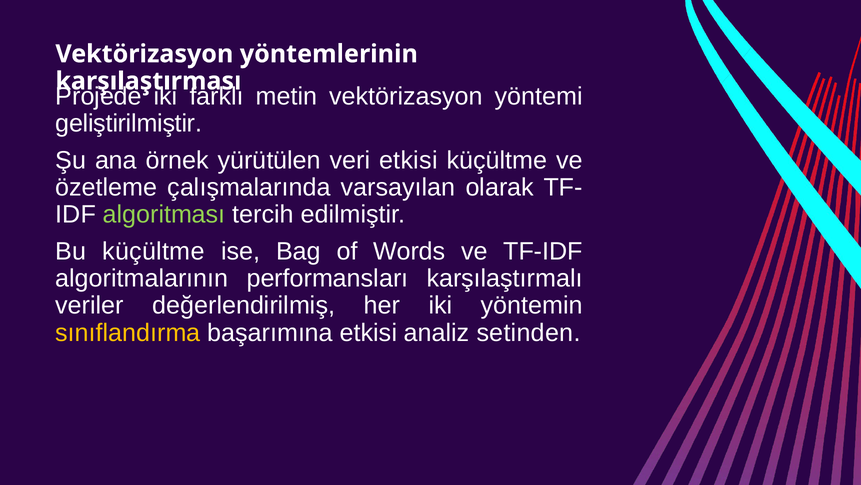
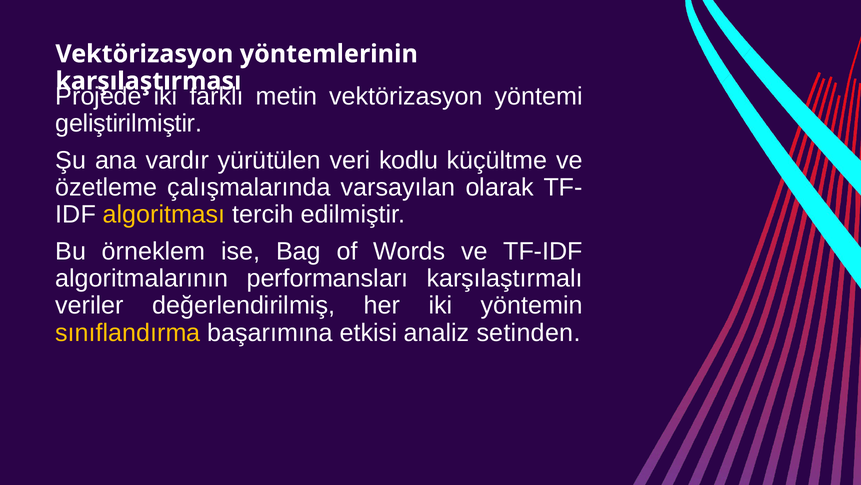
örnek: örnek -> vardır (177, 160)
veri etkisi: etkisi -> kodlu (409, 160)
algoritması colour: light green -> yellow (164, 214)
Bu küçültme: küçültme -> örneklem (154, 251)
